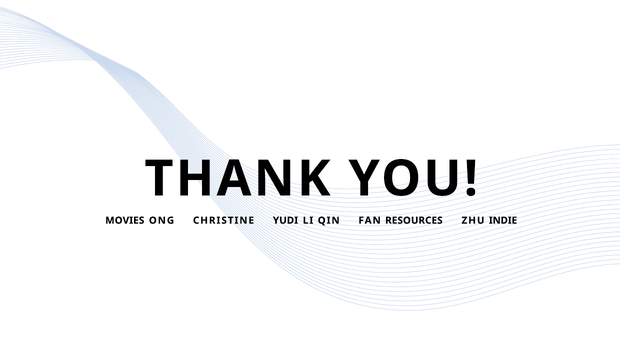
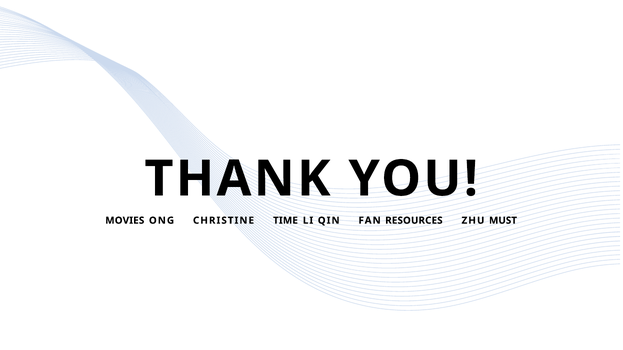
YUDI: YUDI -> TIME (285, 221)
INDIE: INDIE -> MUST (503, 221)
